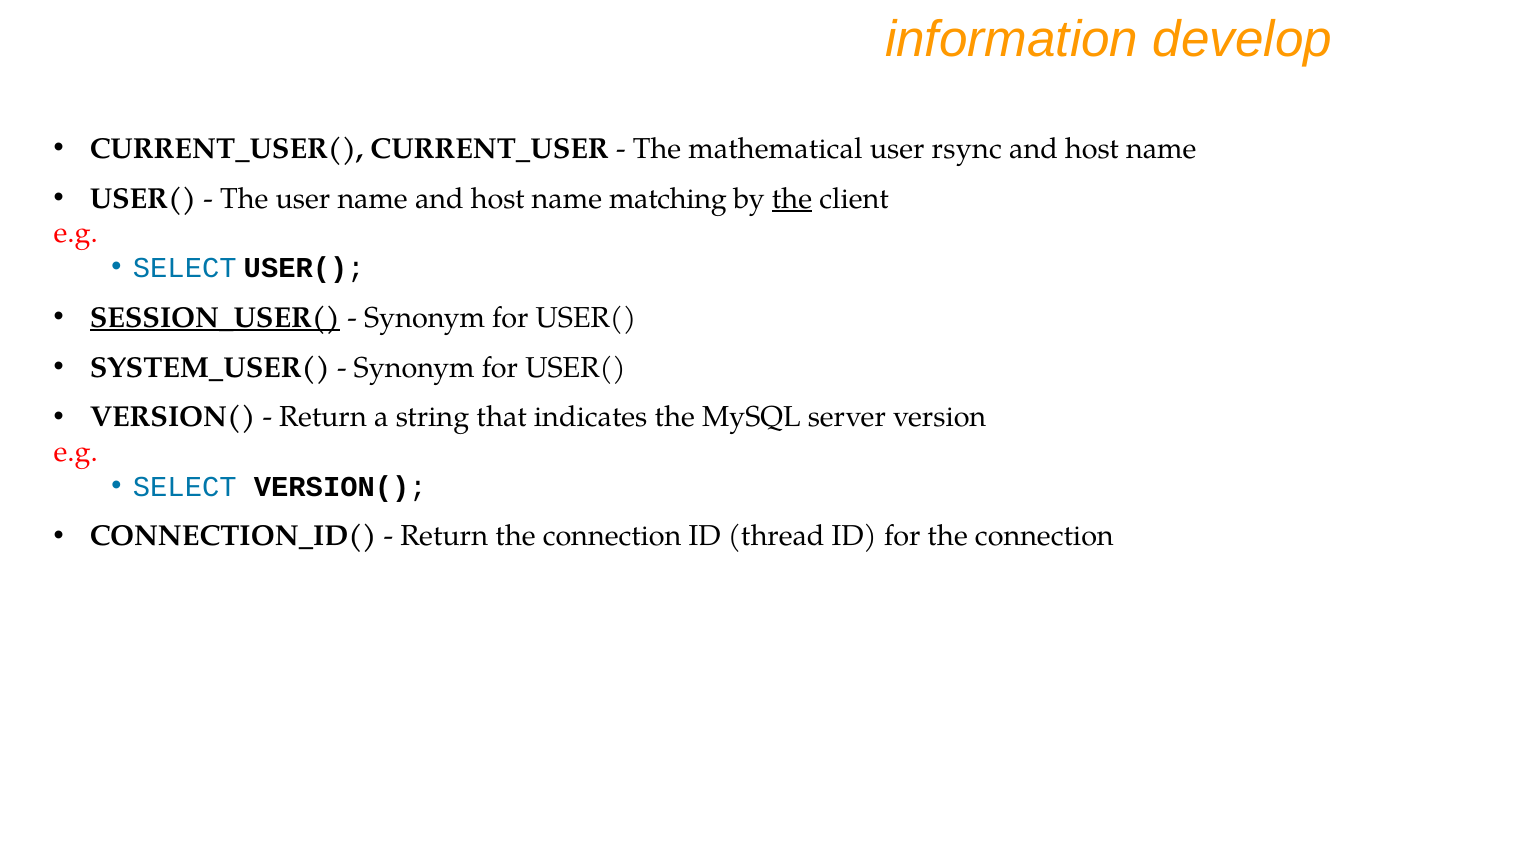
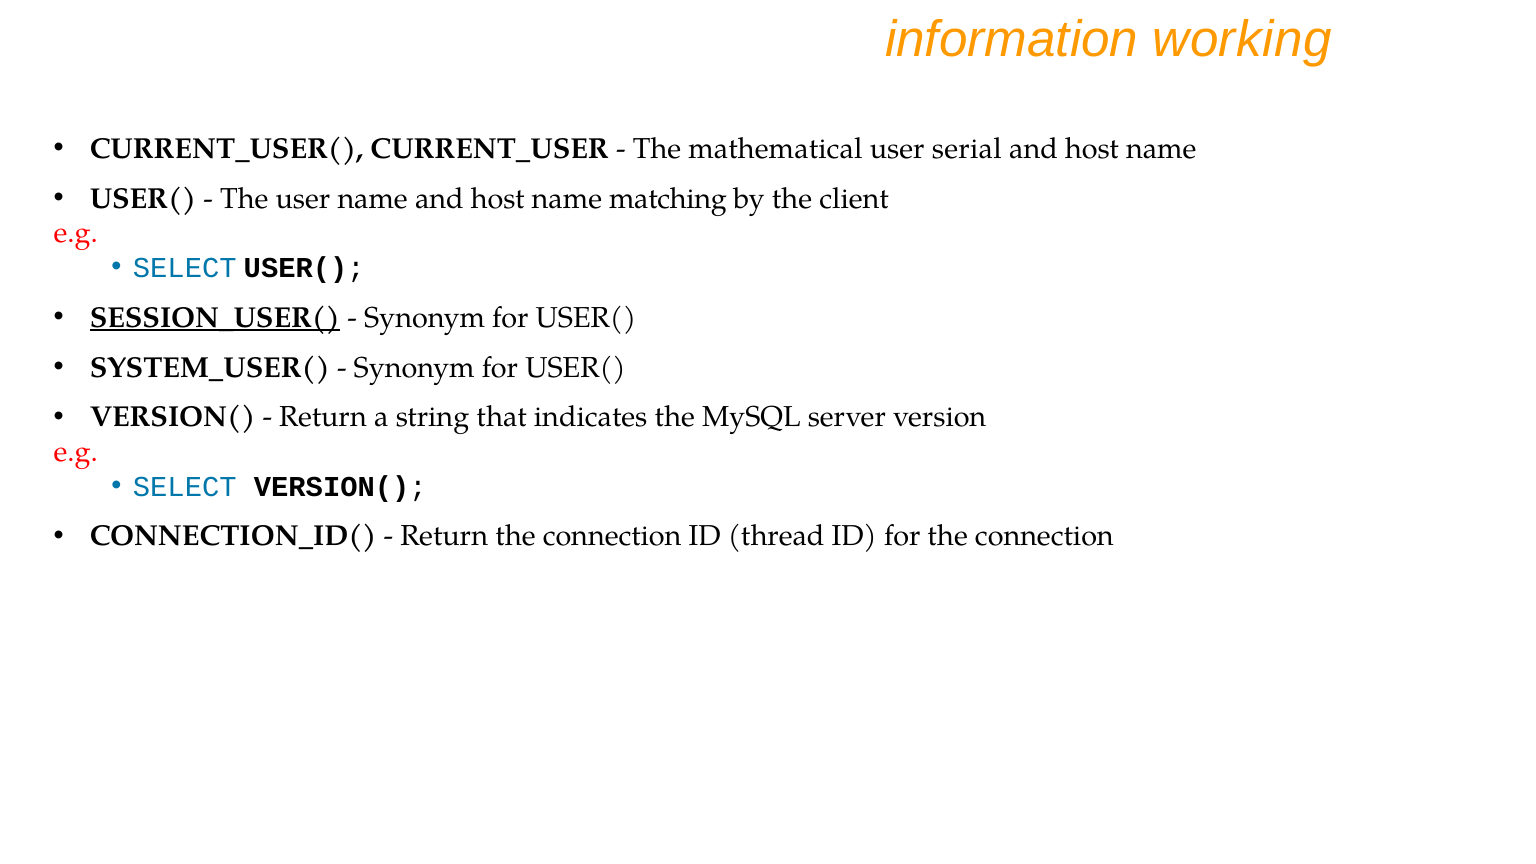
develop: develop -> working (1242, 40)
rsync: rsync -> serial (967, 149)
the underline: present -> none (792, 199)
